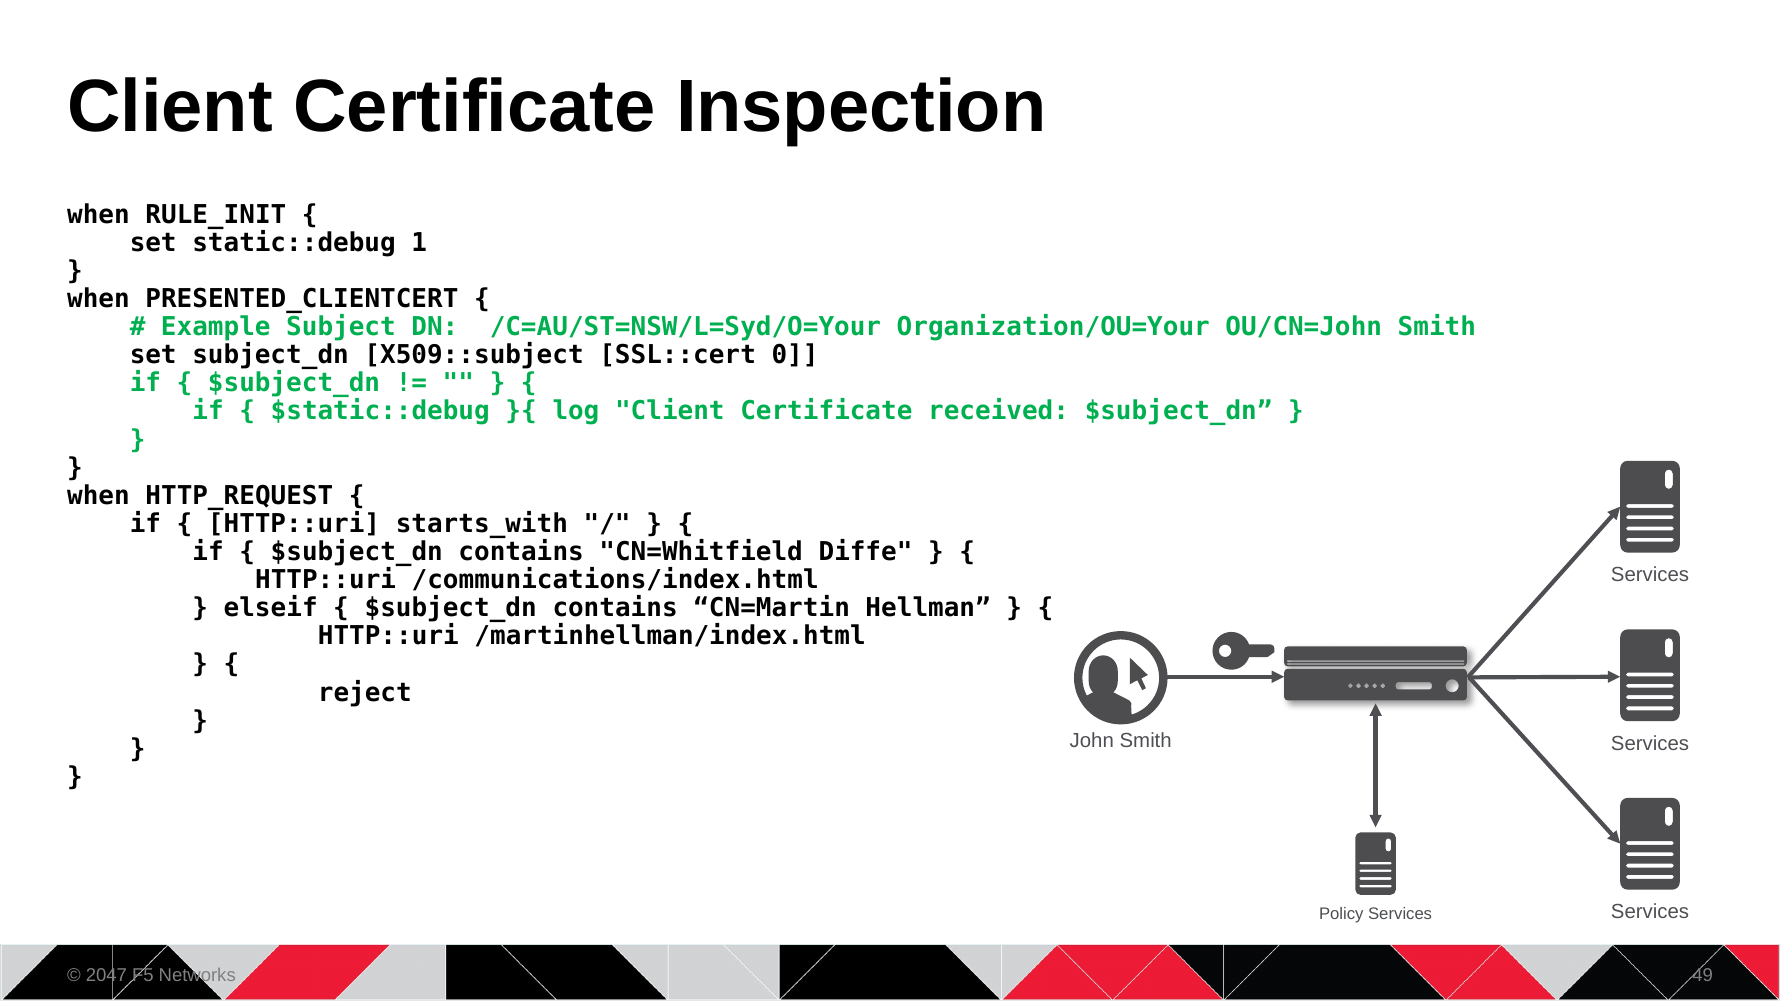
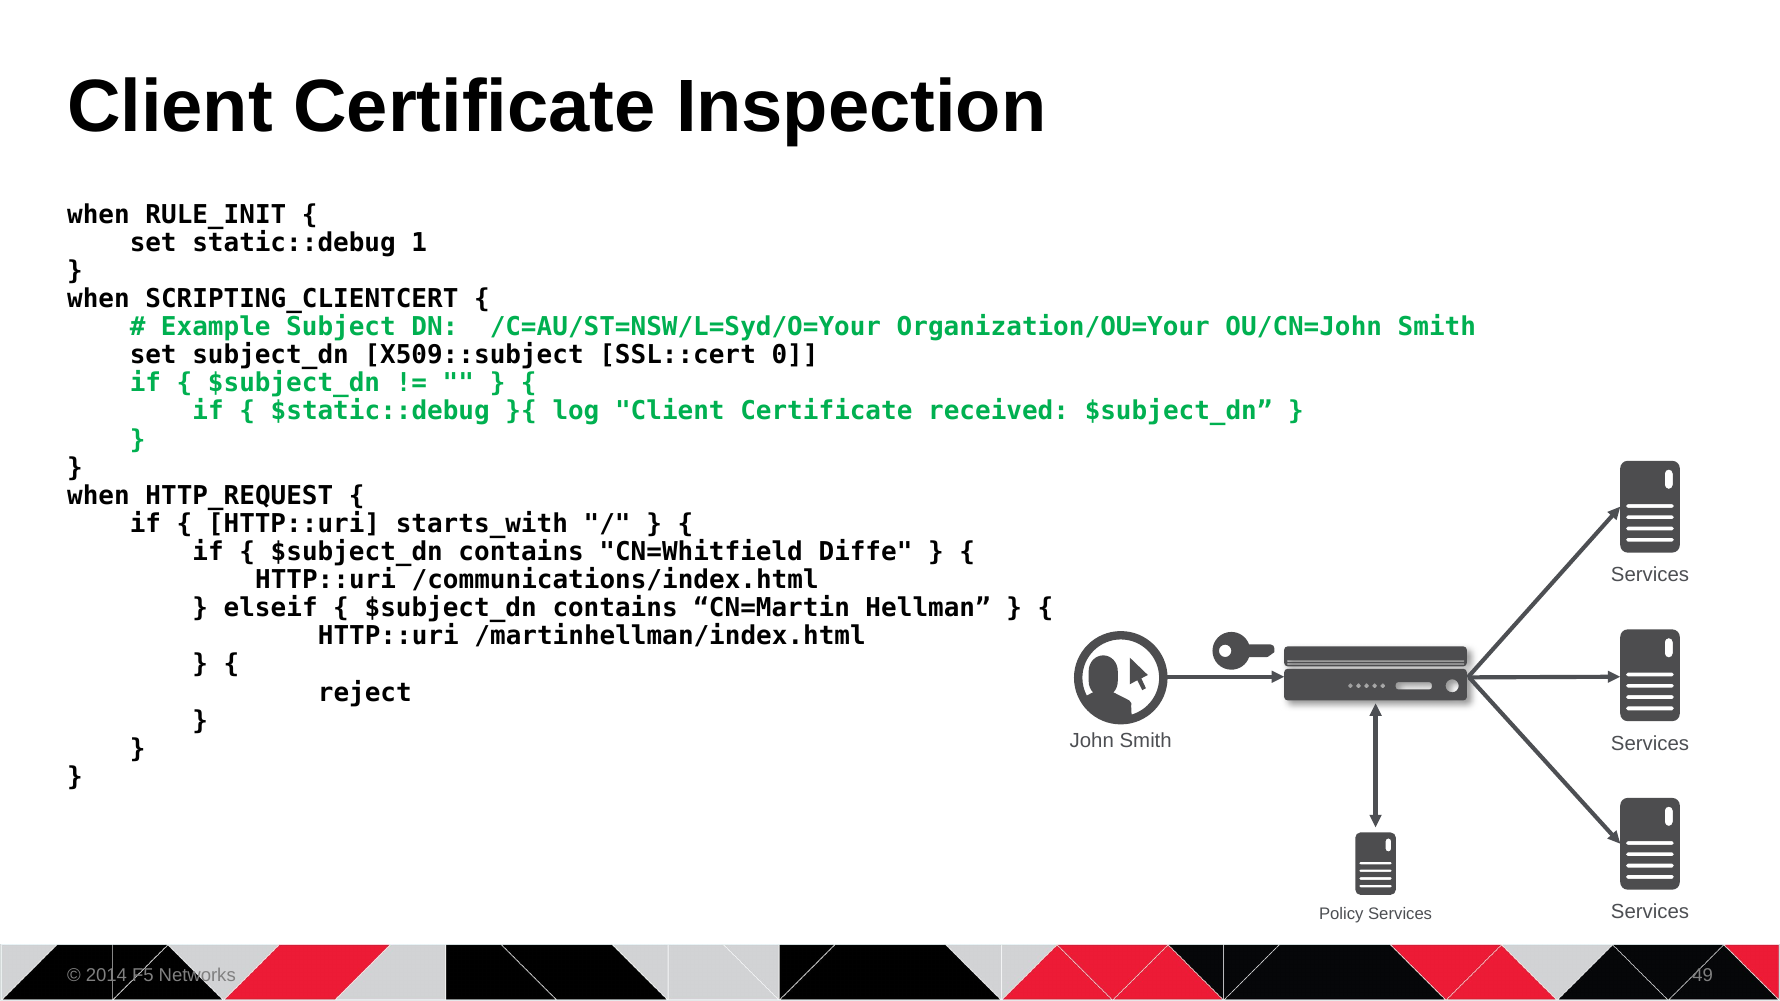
PRESENTED_CLIENTCERT: PRESENTED_CLIENTCERT -> SCRIPTING_CLIENTCERT (302, 299)
2047: 2047 -> 2014 (106, 976)
